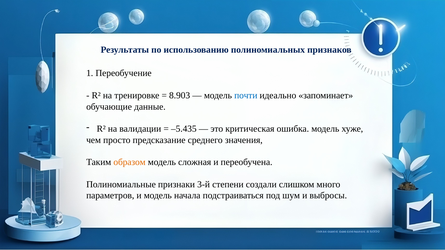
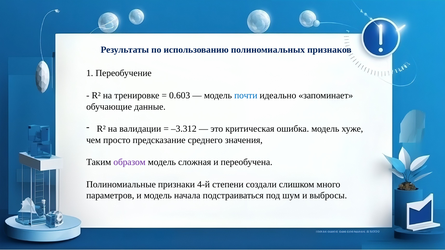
8.903: 8.903 -> 0.603 (180, 96)
–5.435: –5.435 -> –3.312 (184, 129)
образом colour: orange -> purple (130, 162)
3-й: 3-й -> 4-й (204, 185)
